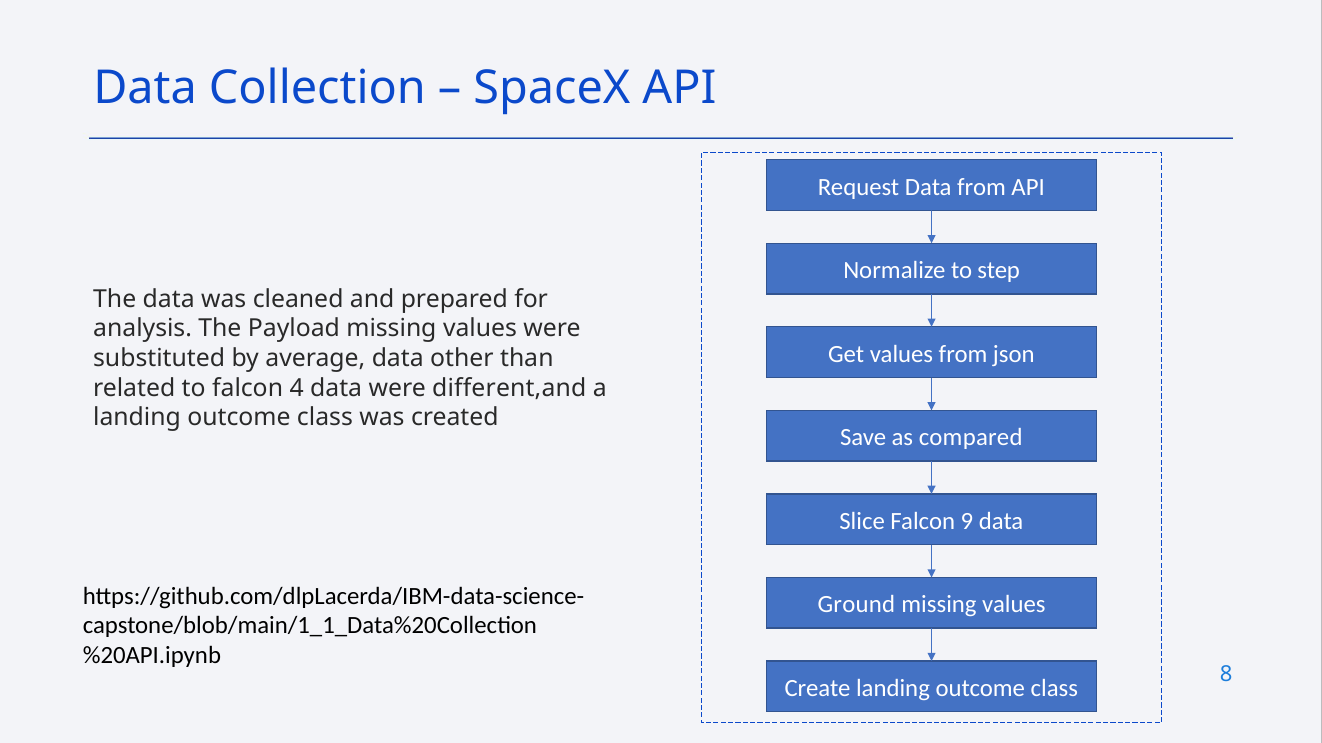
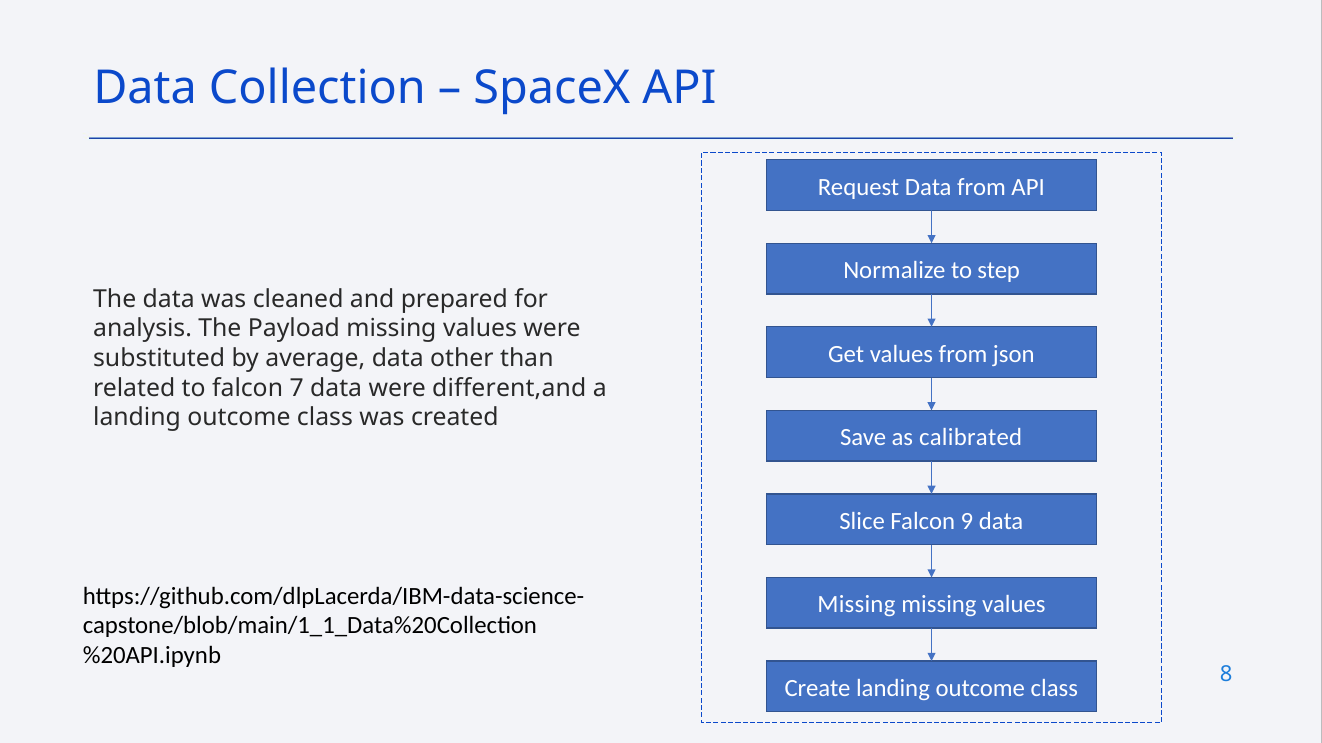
4: 4 -> 7 (297, 388)
compared: compared -> calibrated (971, 438)
Ground: Ground -> Missing (856, 605)
